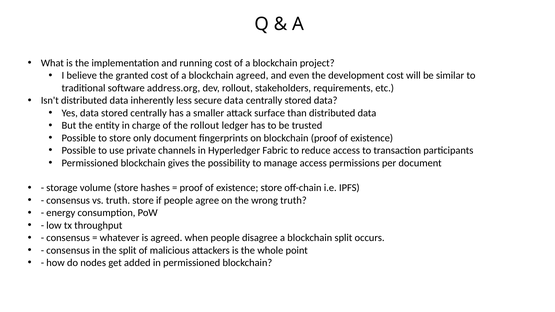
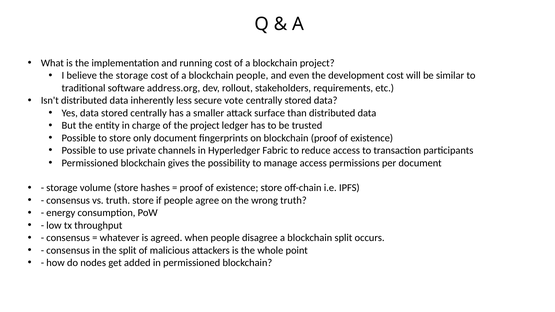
the granted: granted -> storage (132, 76)
blockchain agreed: agreed -> people (252, 76)
secure data: data -> vote (234, 101)
the rollout: rollout -> project (205, 126)
